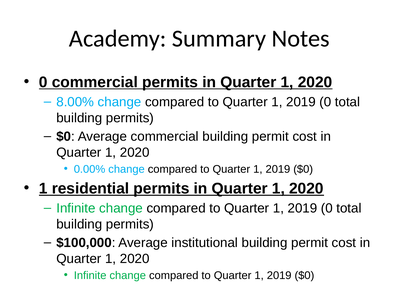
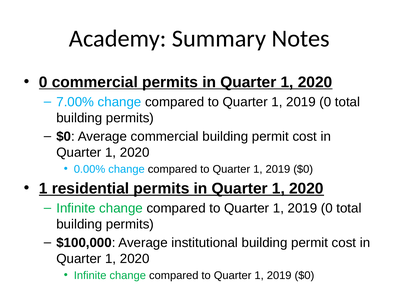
8.00%: 8.00% -> 7.00% (75, 102)
